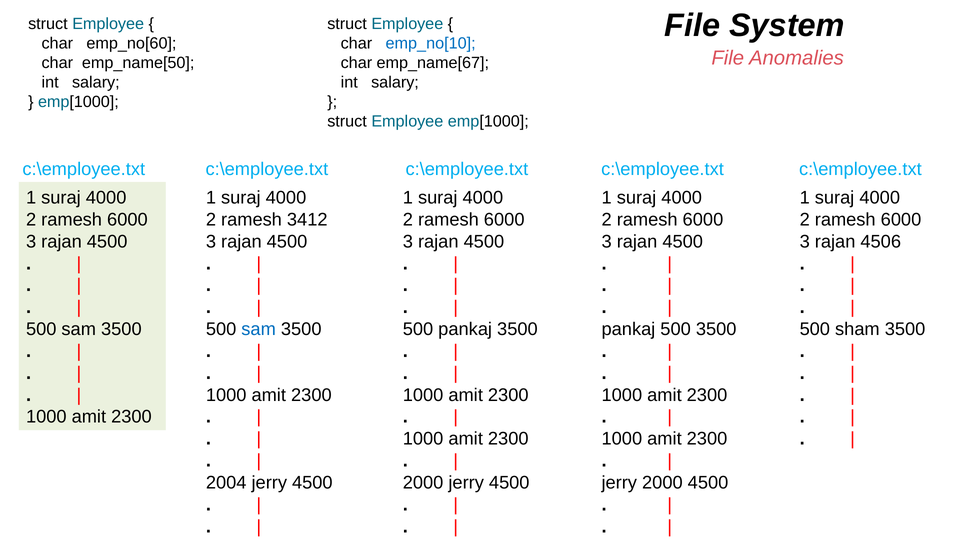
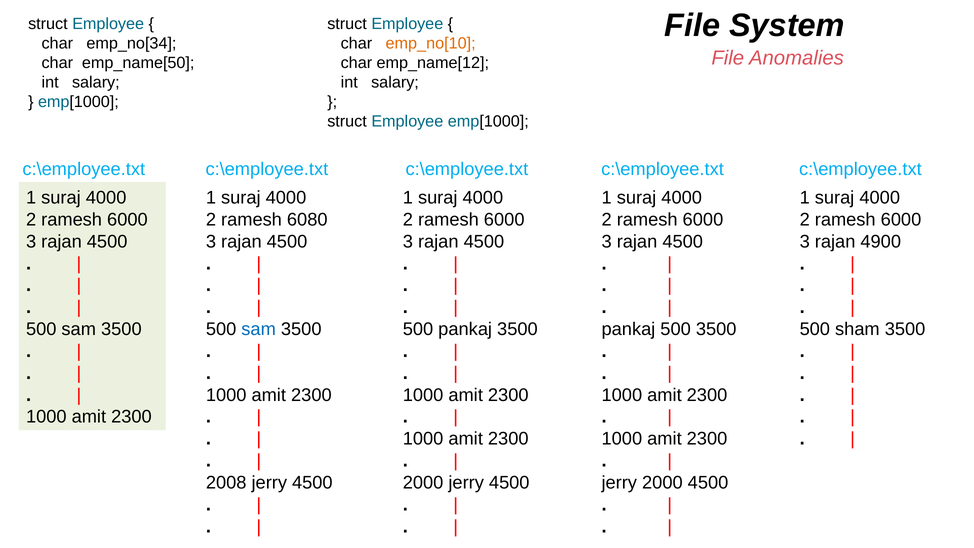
emp_no[60: emp_no[60 -> emp_no[34 (131, 43)
emp_no[10 colour: blue -> orange (431, 43)
emp_name[67: emp_name[67 -> emp_name[12 (433, 63)
3412: 3412 -> 6080 (307, 220)
4506: 4506 -> 4900 (881, 242)
2004: 2004 -> 2008 (226, 483)
